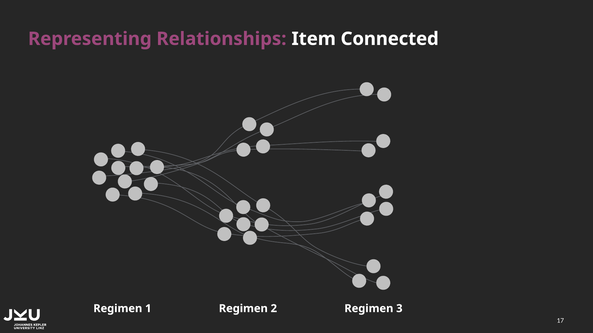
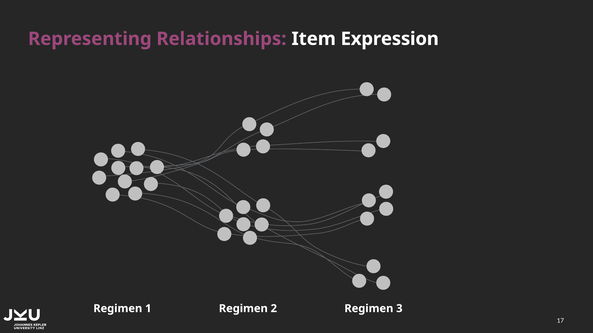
Connected: Connected -> Expression (390, 39)
